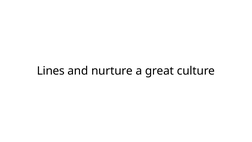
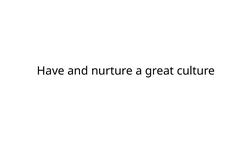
Lines: Lines -> Have (51, 71)
